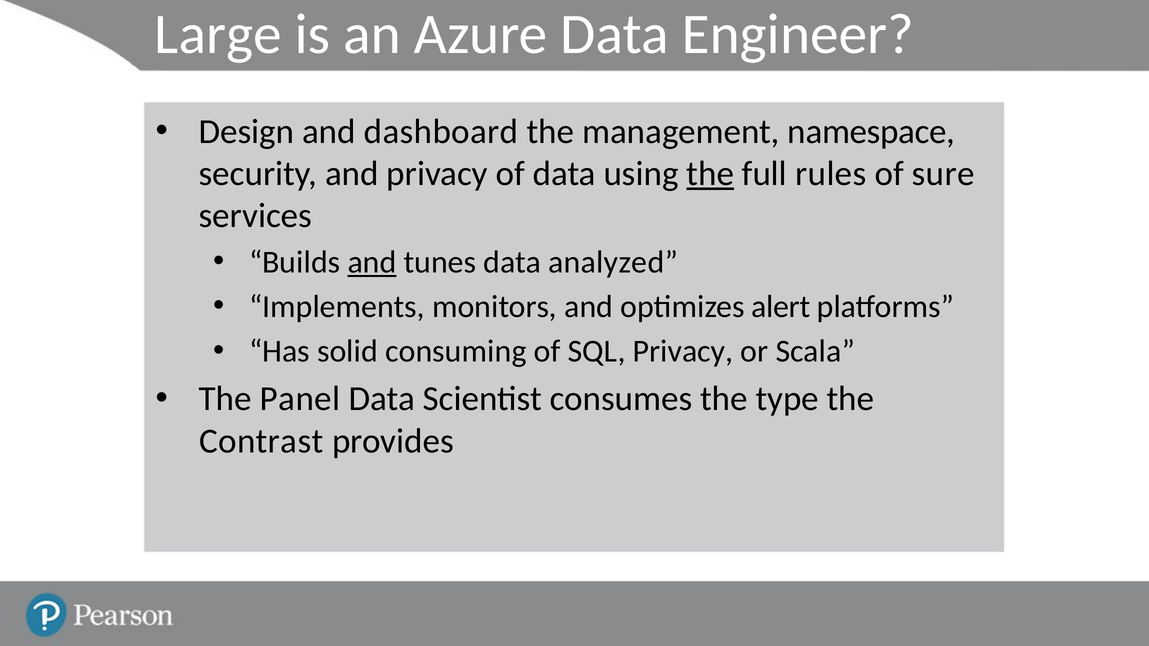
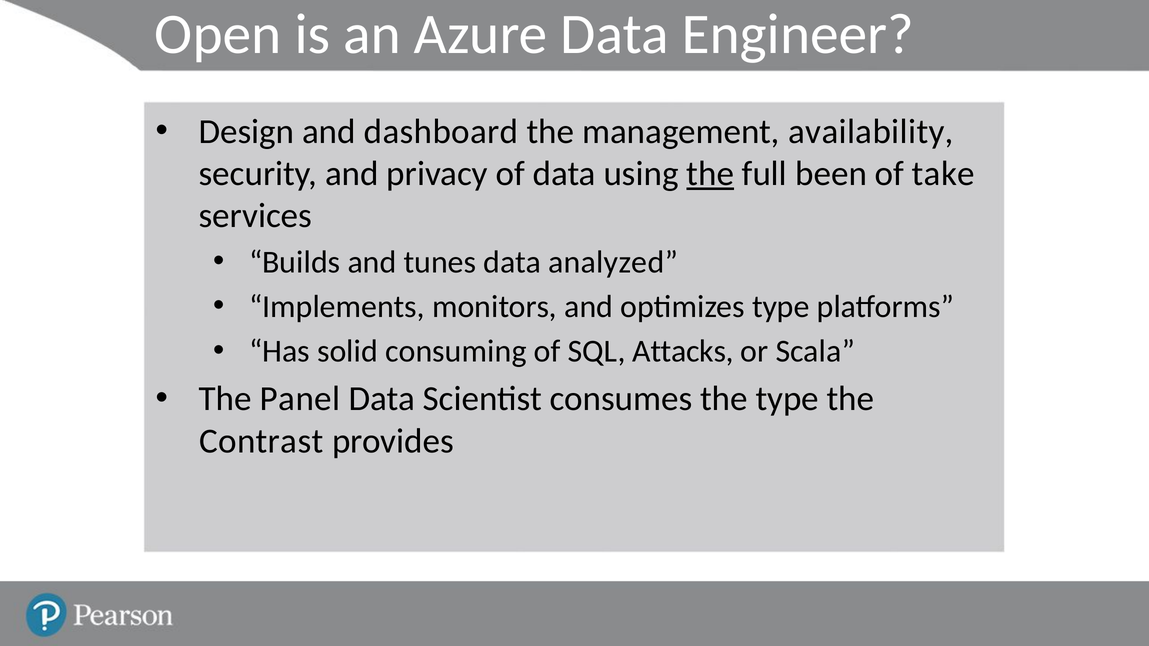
Large: Large -> Open (218, 34)
namespace: namespace -> availability (871, 132)
rules: rules -> been (831, 174)
sure: sure -> take (943, 174)
and underline: present -> none (372, 262)
optimizes alert: alert -> type (781, 307)
SQL Privacy: Privacy -> Attacks (683, 352)
